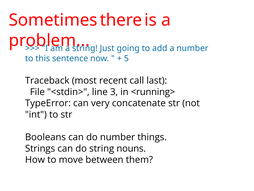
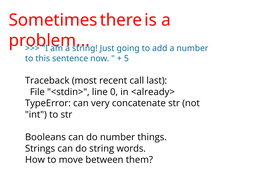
3: 3 -> 0 (114, 92)
<running>: <running> -> <already> (153, 92)
nouns: nouns -> words (131, 148)
